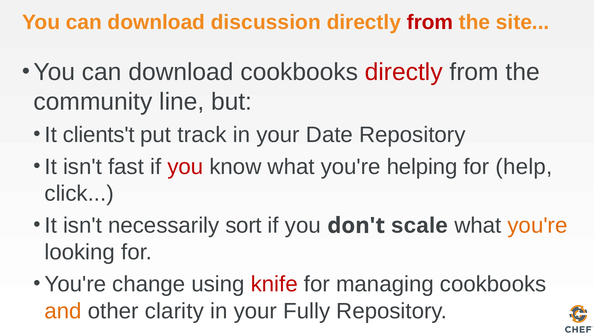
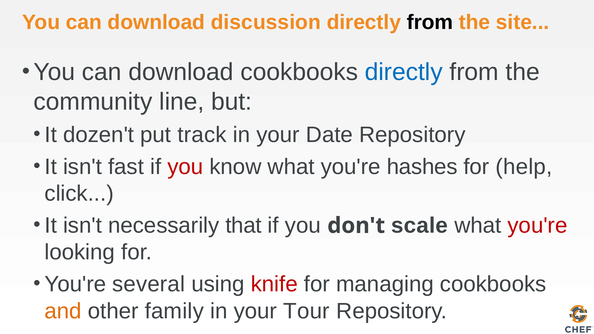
from colour: red -> black (430, 22)
directly colour: red -> blue (404, 72)
clients't: clients't -> dozen't (99, 135)
helping: helping -> hashes (422, 167)
sort: sort -> that (244, 226)
you're colour: orange -> red (537, 226)
change: change -> several (149, 284)
clarity: clarity -> family (174, 311)
Fully: Fully -> Tour (307, 311)
